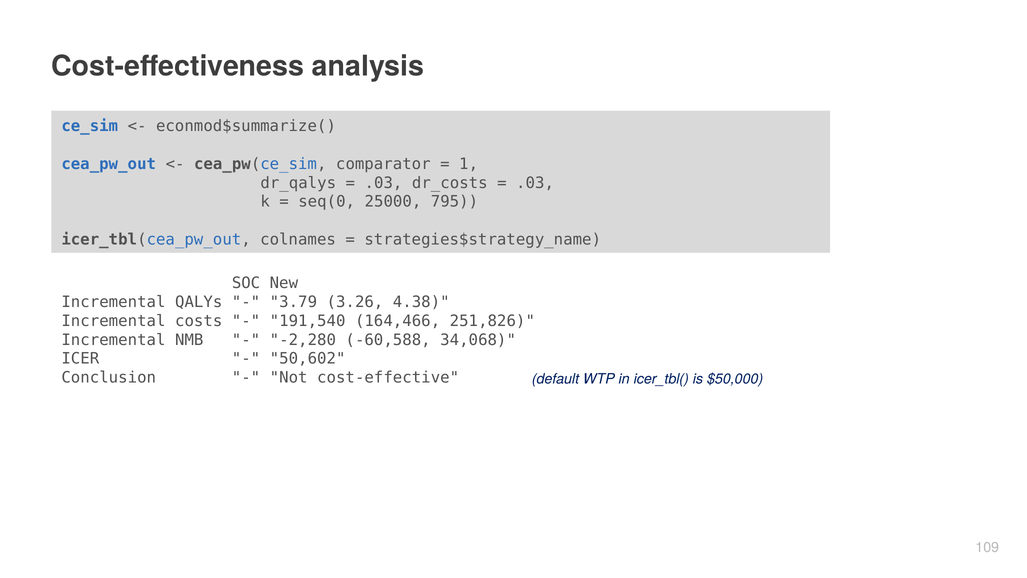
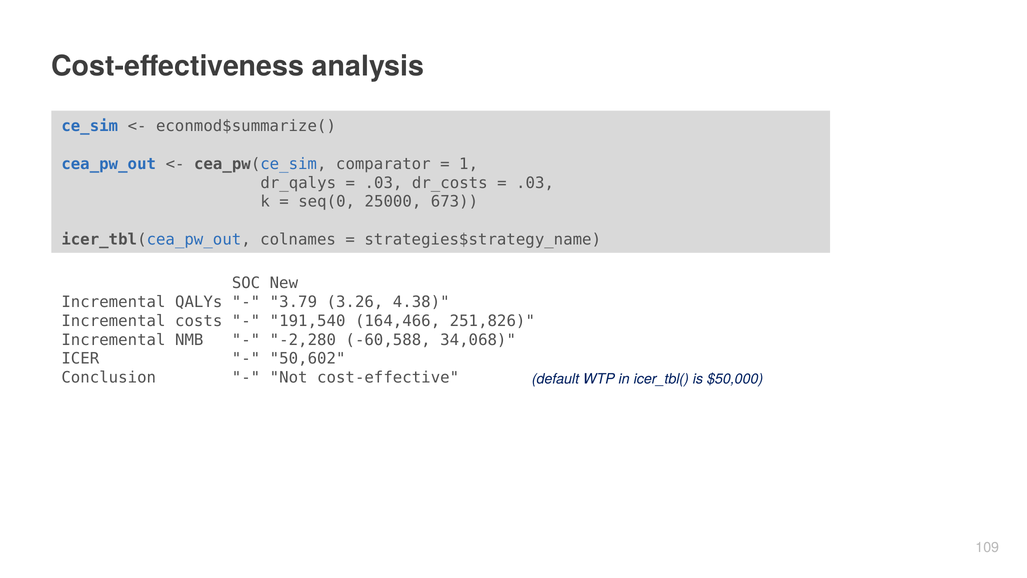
795: 795 -> 673 (454, 202)
